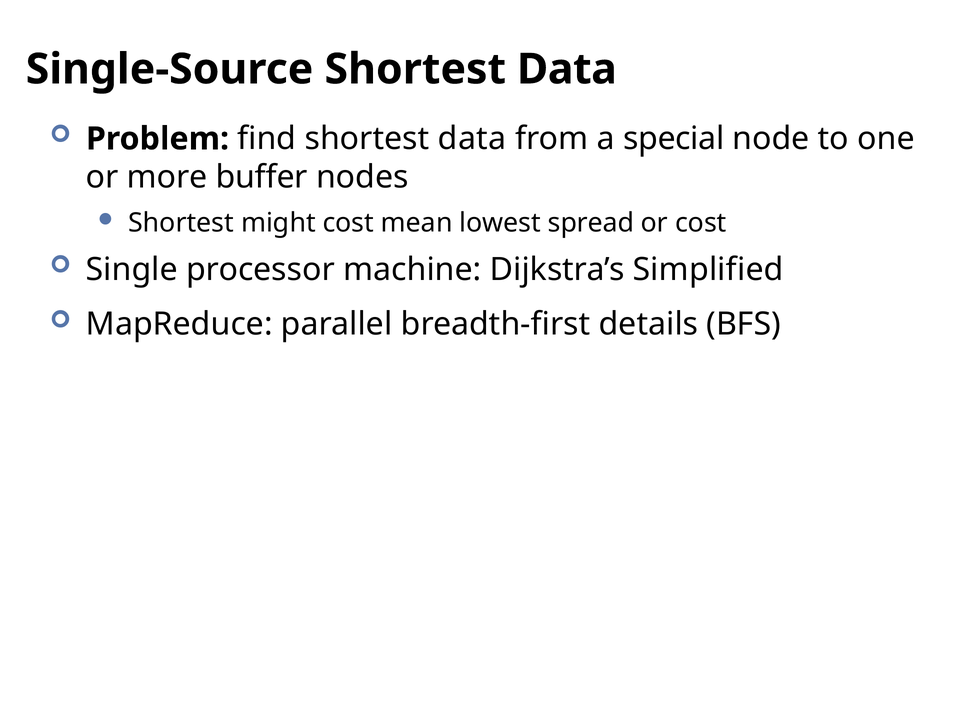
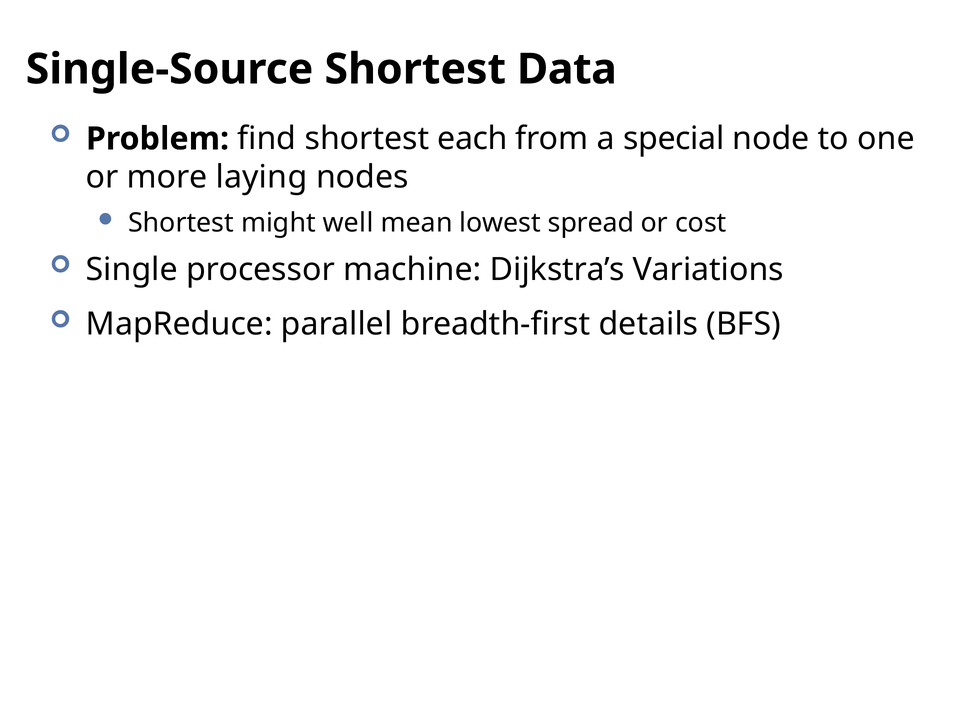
find shortest data: data -> each (472, 139)
buffer: buffer -> laying (261, 177)
might cost: cost -> well (348, 223)
Simplified: Simplified -> Variations (708, 270)
